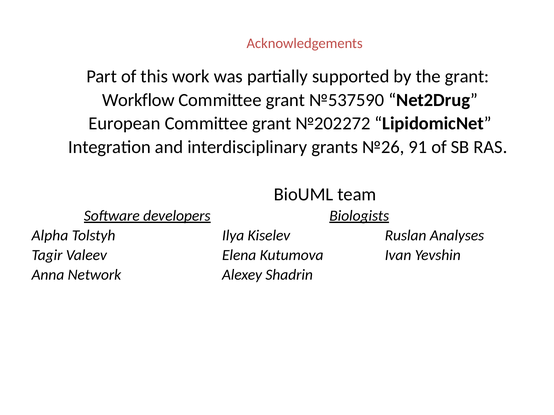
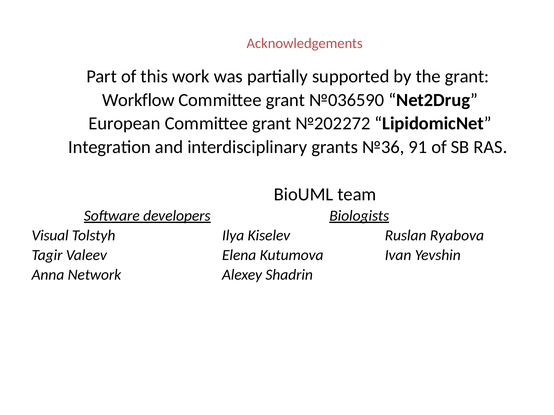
№537590: №537590 -> №036590 (347, 100)
№26: №26 -> №36 (383, 147)
Alpha: Alpha -> Visual (50, 236)
Analyses: Analyses -> Ryabova (457, 236)
